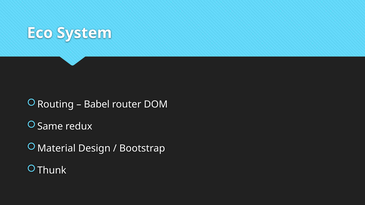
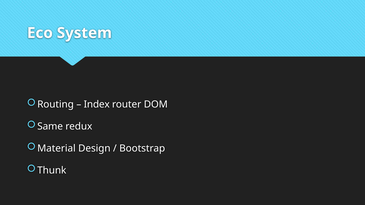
Babel: Babel -> Index (97, 104)
